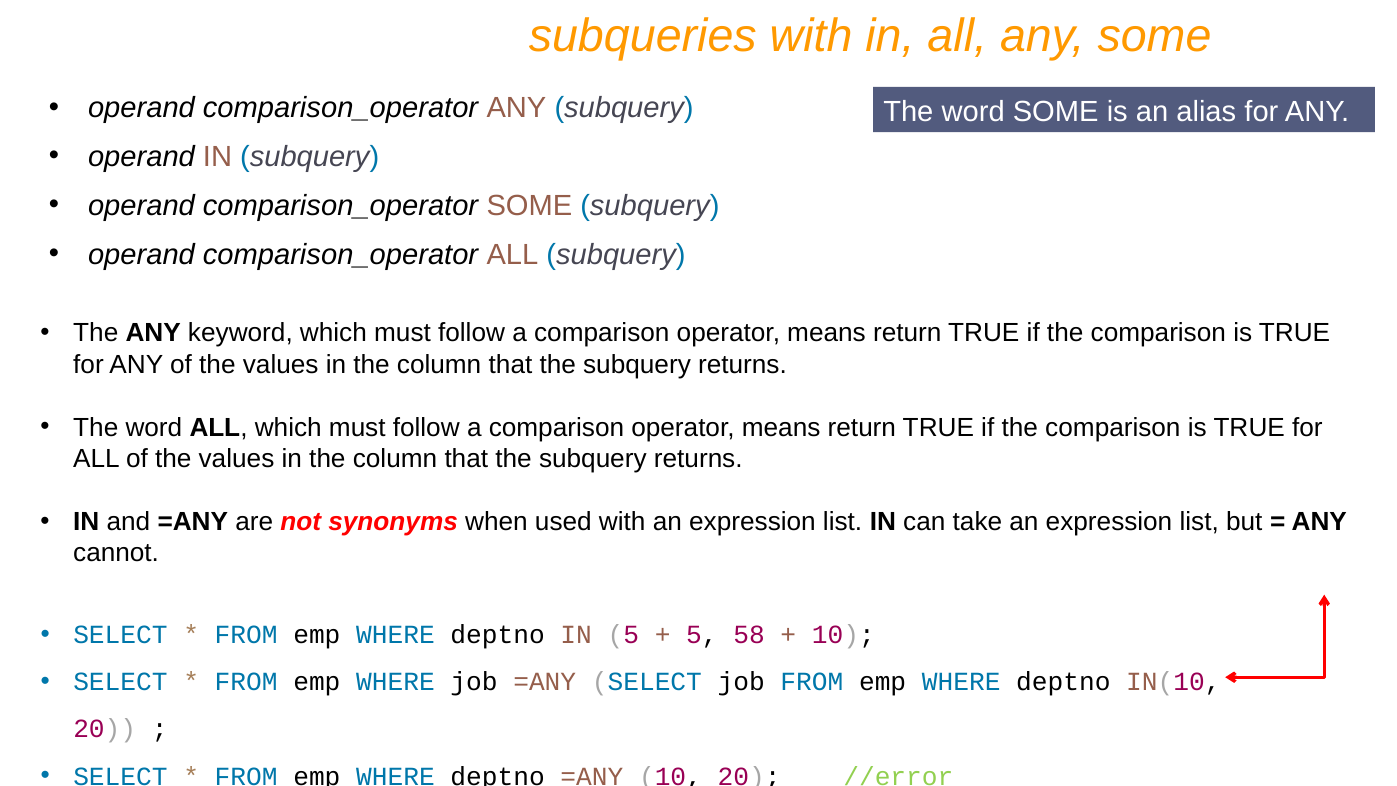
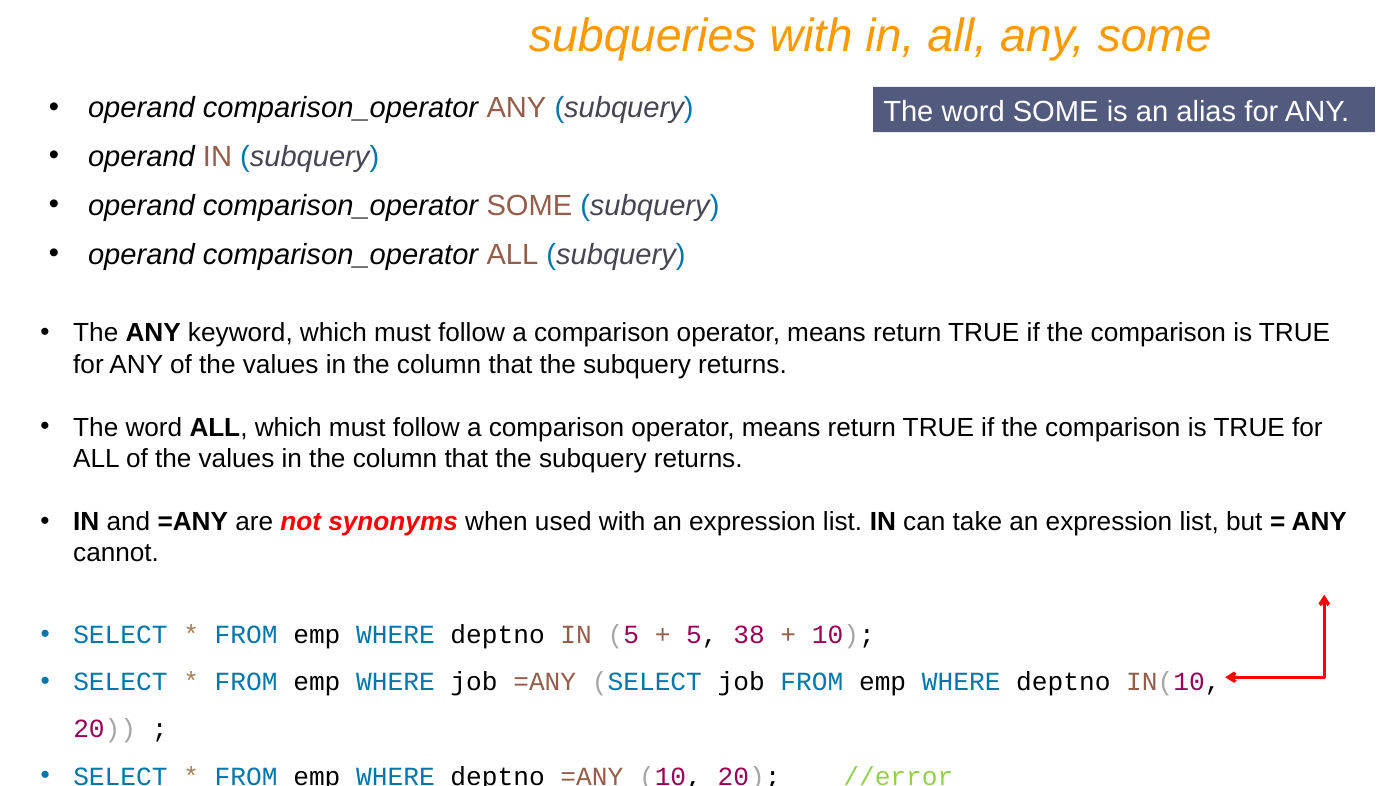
58: 58 -> 38 (749, 635)
